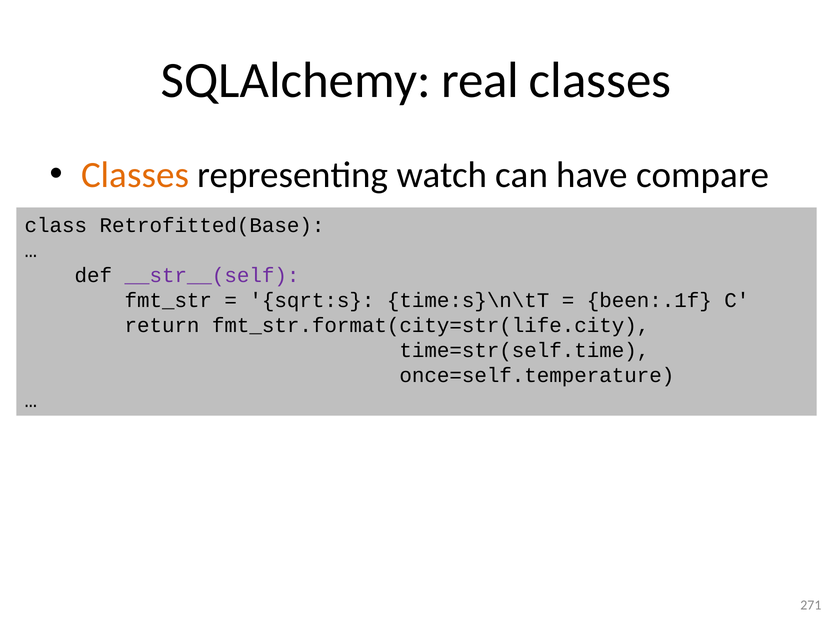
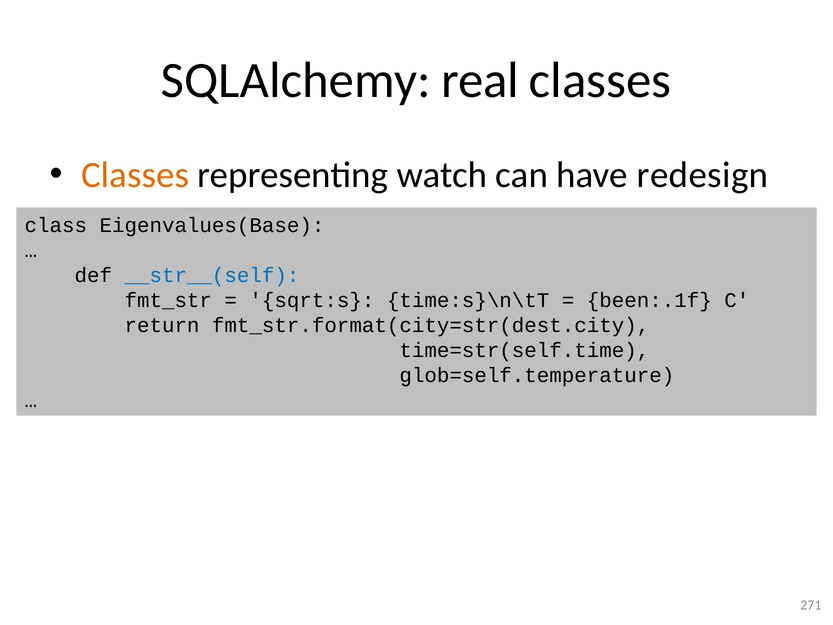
compare: compare -> redesign (703, 175)
Retrofitted(Base: Retrofitted(Base -> Eigenvalues(Base (212, 225)
__str__(self colour: purple -> blue (212, 275)
fmt_str.format(city=str(life.city: fmt_str.format(city=str(life.city -> fmt_str.format(city=str(dest.city (431, 325)
once=self.temperature: once=self.temperature -> glob=self.temperature (537, 375)
